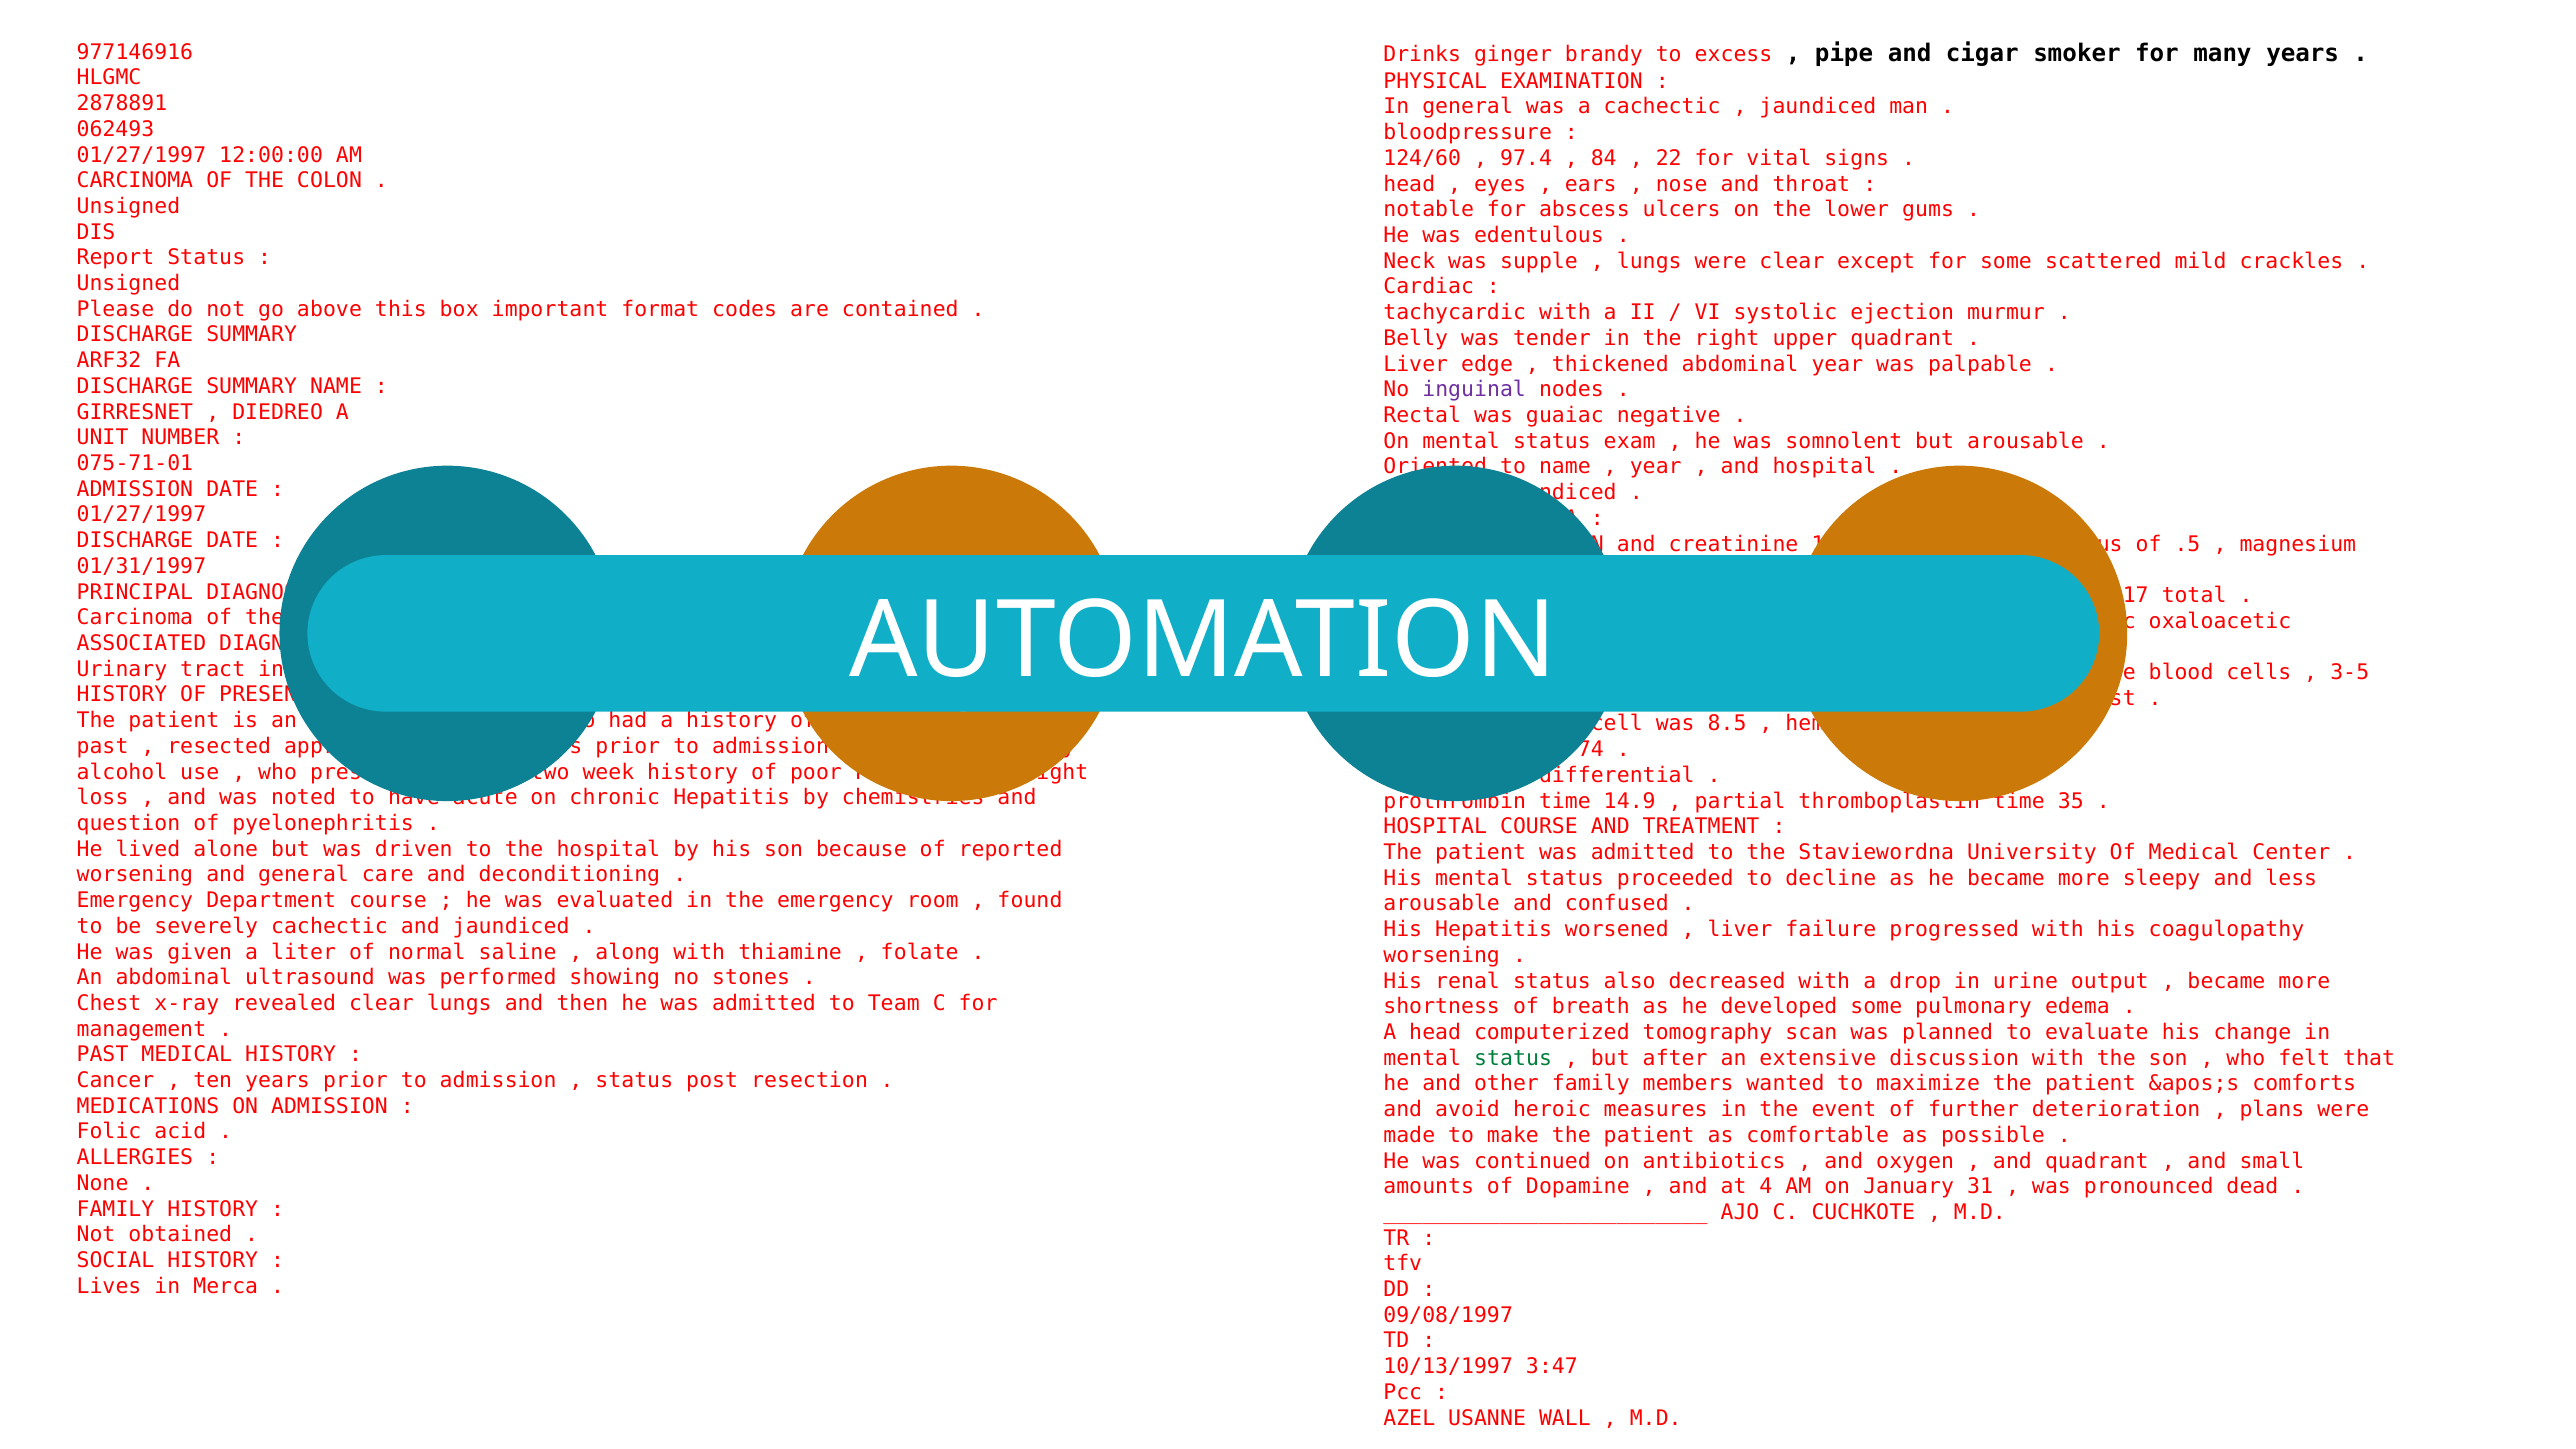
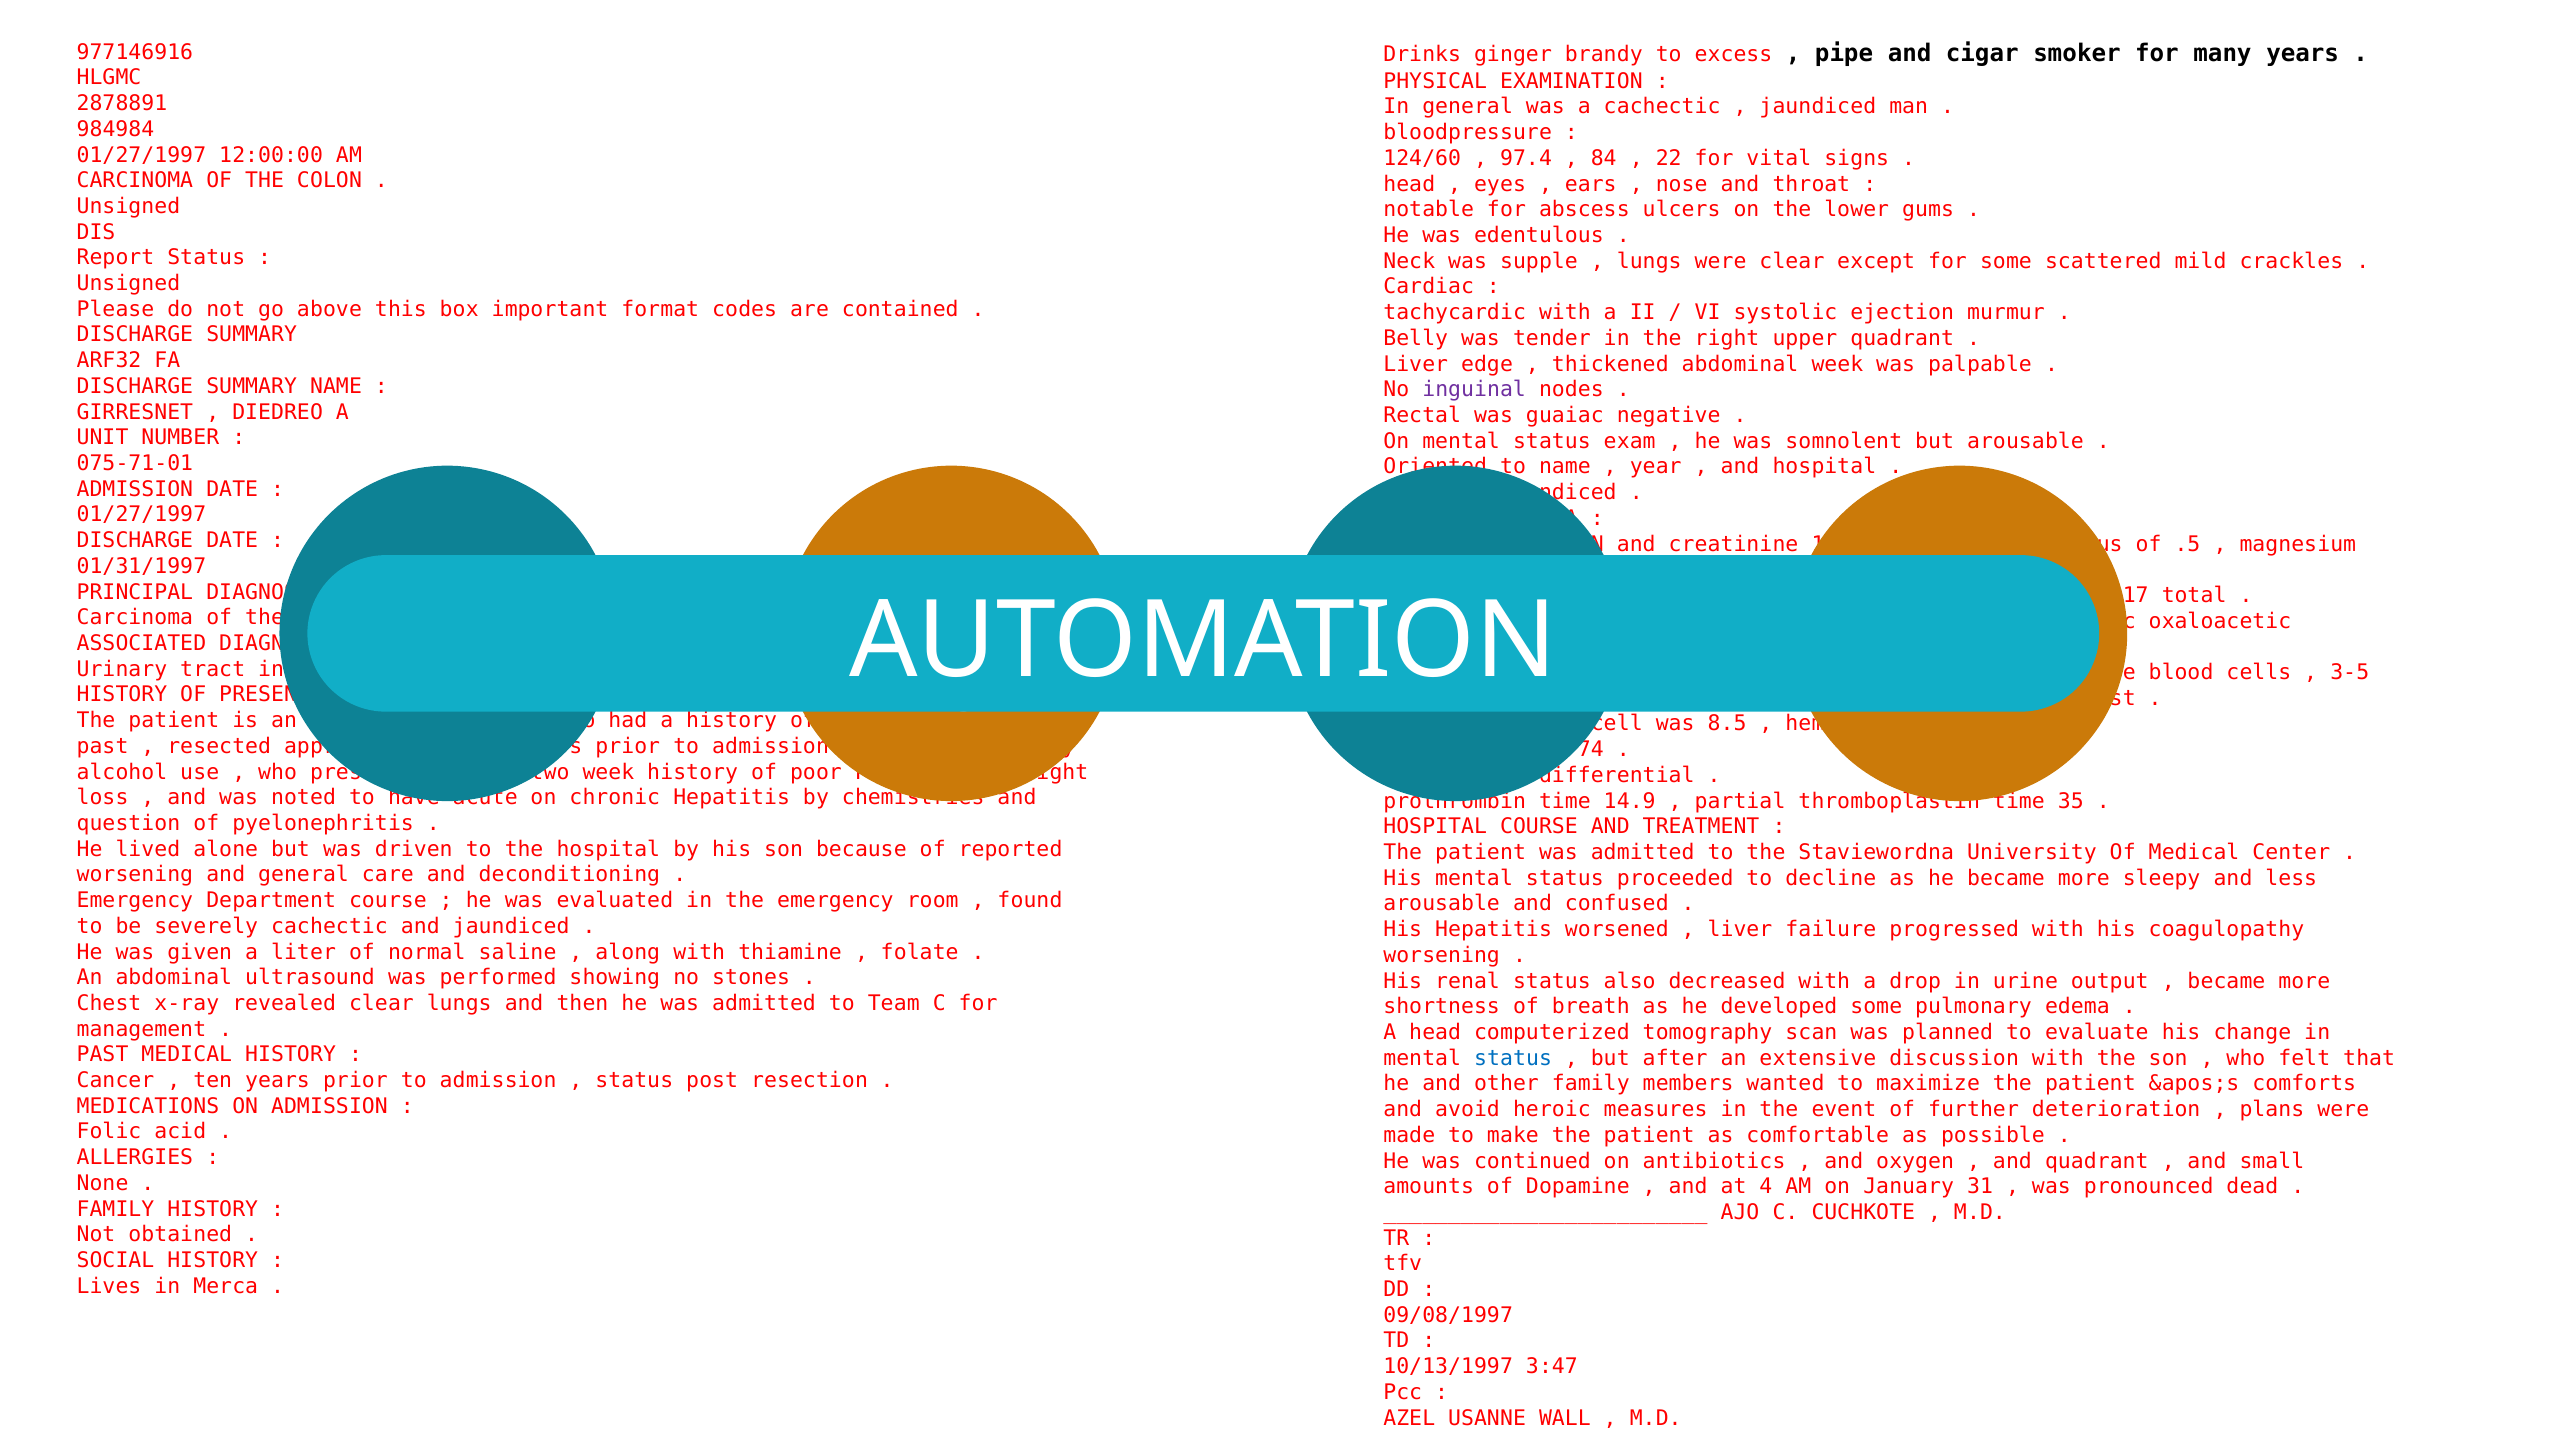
062493: 062493 -> 984984 (115, 129)
abdominal year: year -> week (1837, 364)
status colour: green -> blue (1513, 1058)
